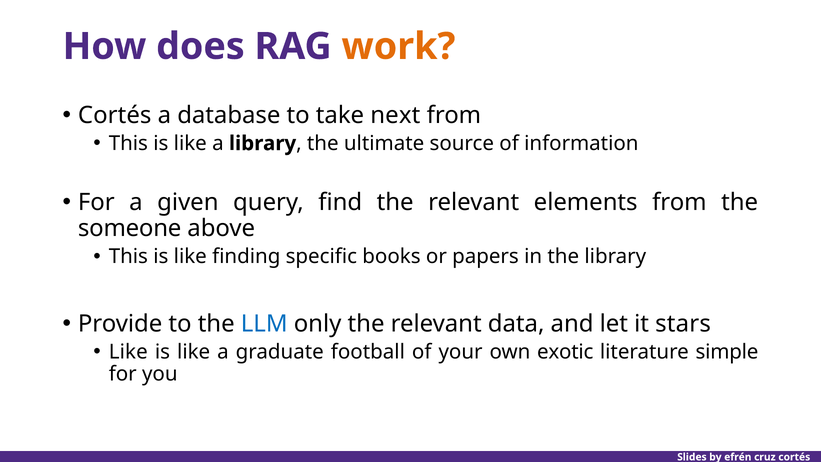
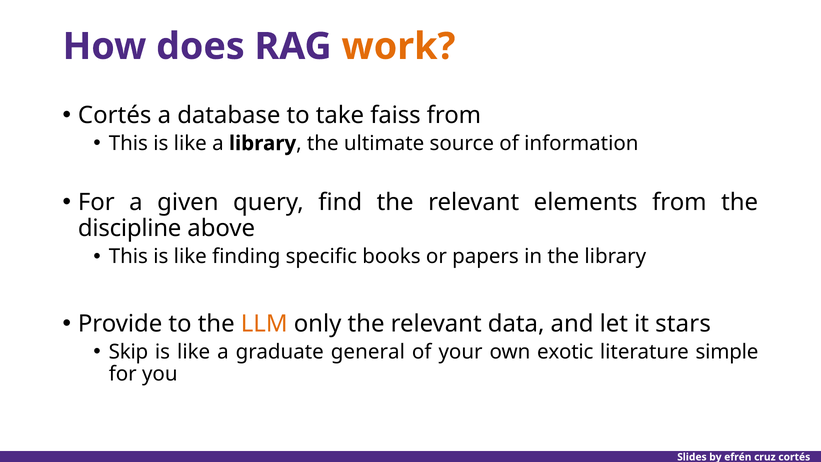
next: next -> faiss (395, 115)
someone: someone -> discipline (130, 228)
LLM colour: blue -> orange (264, 323)
Like: Like -> Skip (128, 352)
football: football -> general (368, 352)
